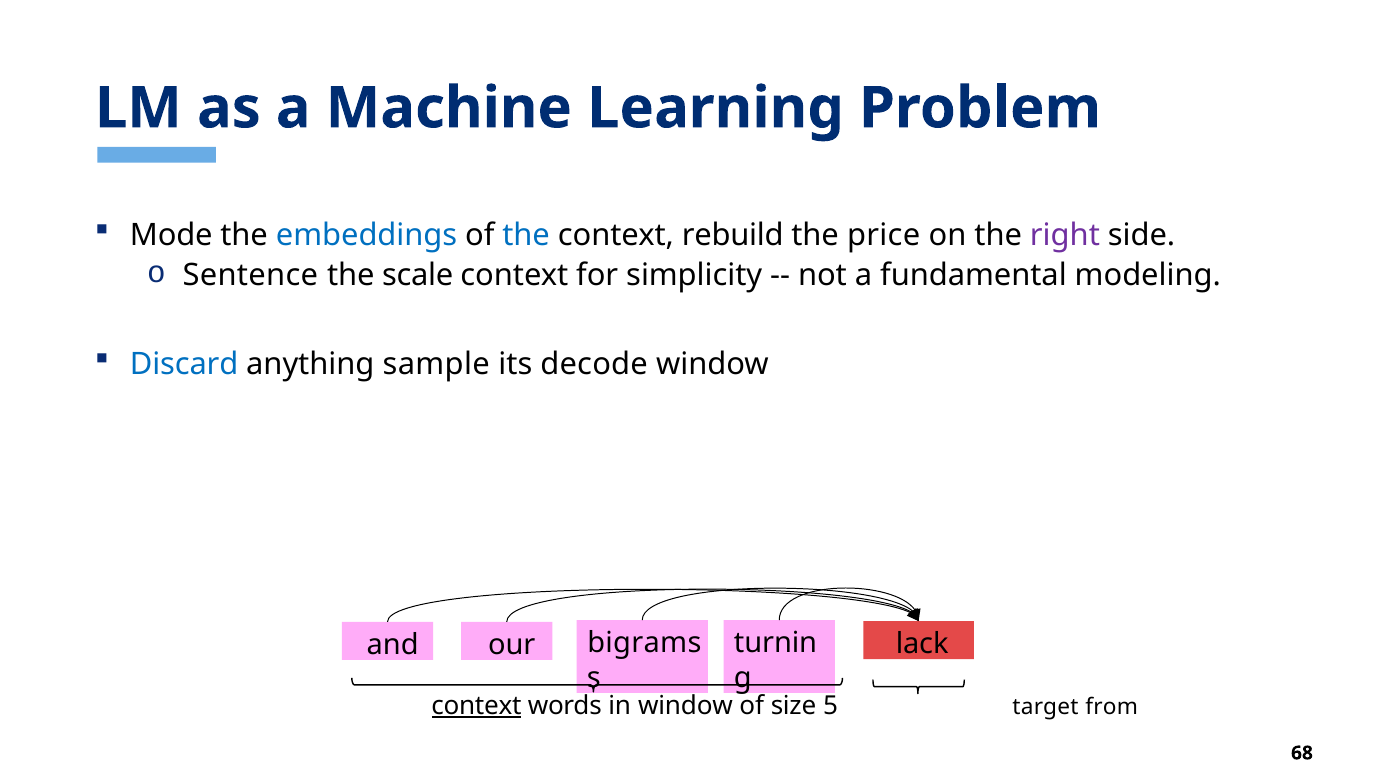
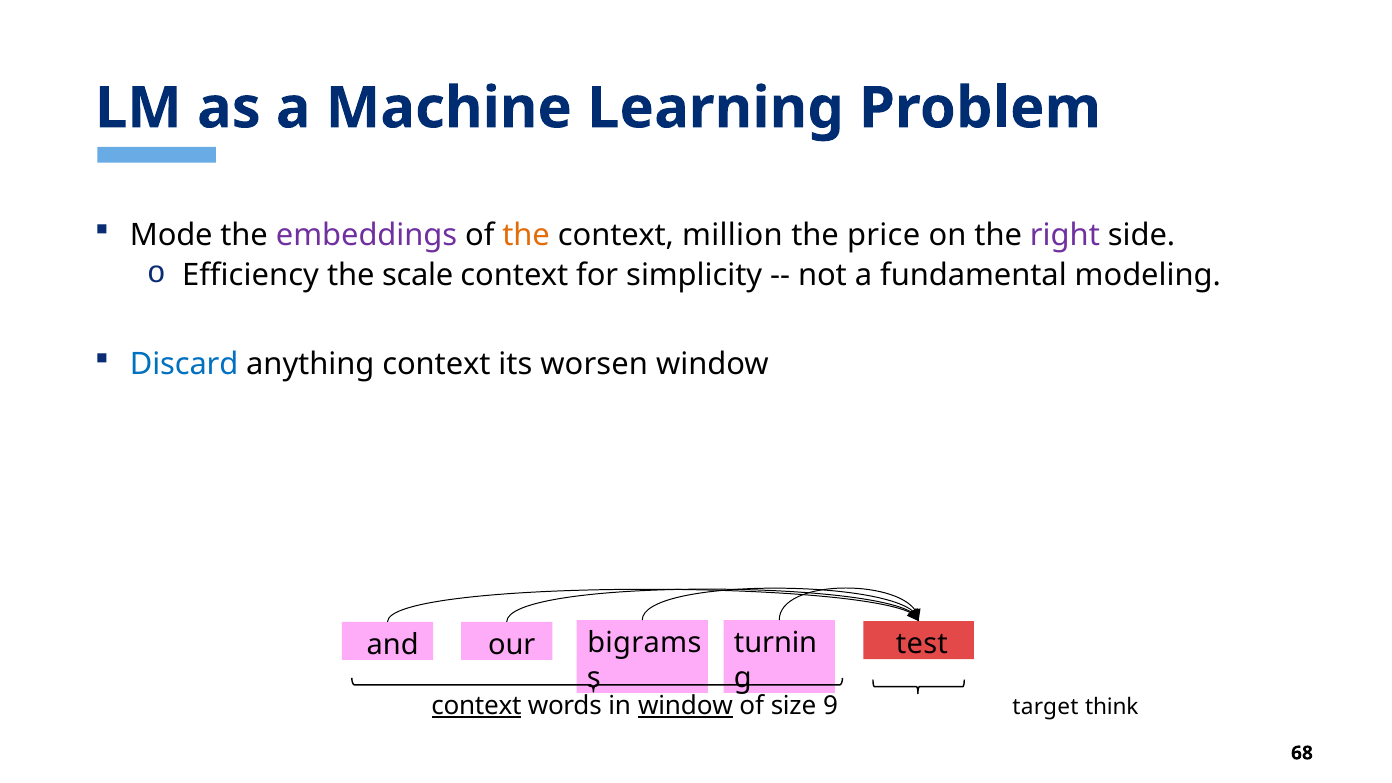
embeddings colour: blue -> purple (367, 235)
the colour: blue -> orange (526, 235)
rebuild: rebuild -> million (732, 235)
Sentence: Sentence -> Efficiency (250, 276)
anything sample: sample -> context (436, 364)
decode: decode -> worsen (594, 364)
lack: lack -> test (922, 644)
window underline: none -> present (685, 706)
5: 5 -> 9 (831, 706)
from: from -> think (1112, 707)
